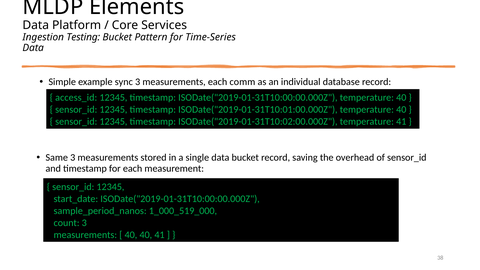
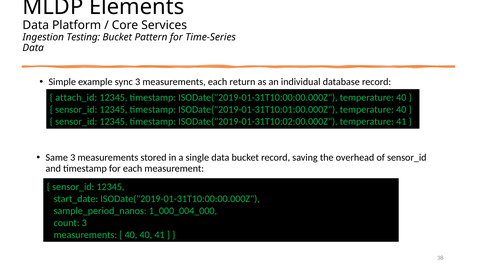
comm: comm -> return (242, 82)
access_id: access_id -> attach_id (76, 98)
1_000_519_000: 1_000_519_000 -> 1_000_004_000 (183, 211)
